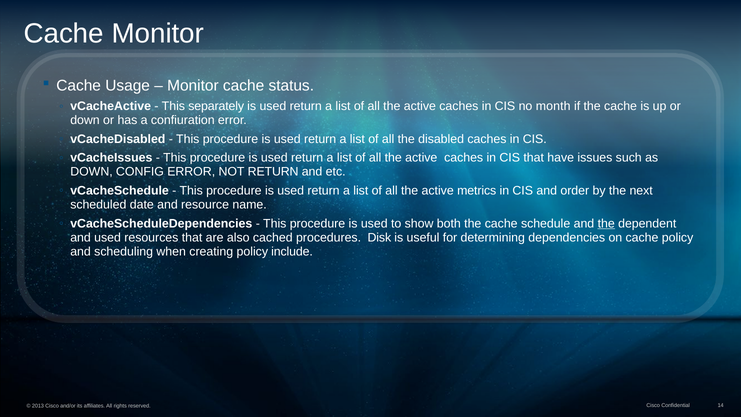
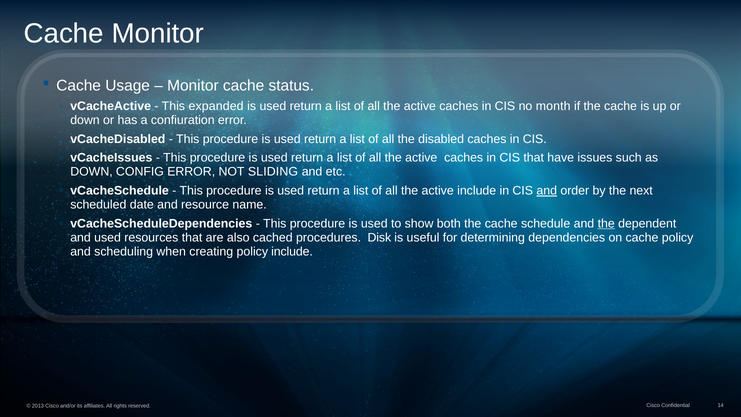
separately: separately -> expanded (216, 106)
NOT RETURN: RETURN -> SLIDING (273, 172)
active metrics: metrics -> include (477, 191)
and underline: none -> present (547, 191)
